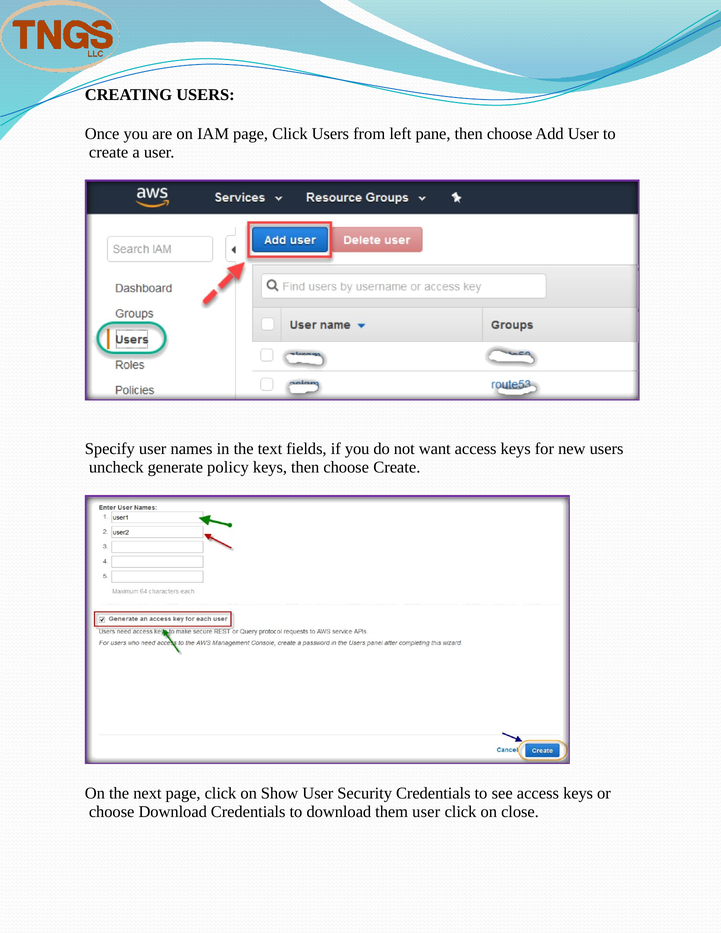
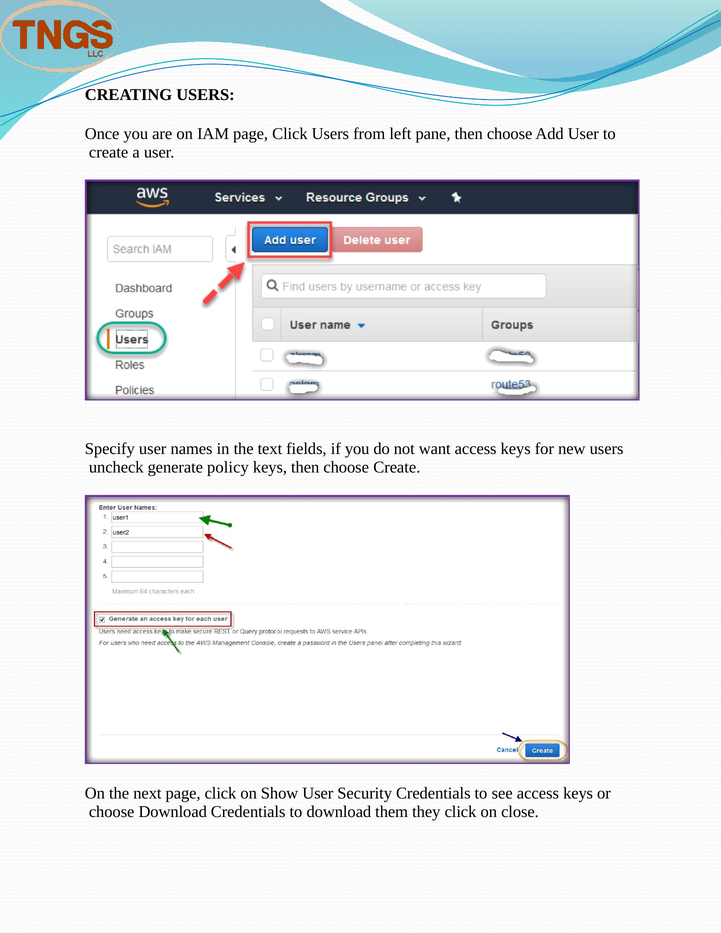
them user: user -> they (426, 812)
